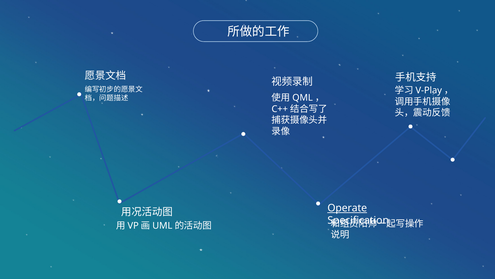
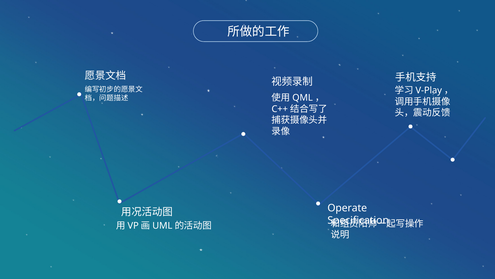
Operate underline: present -> none (347, 208)
